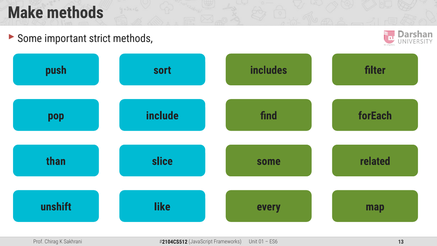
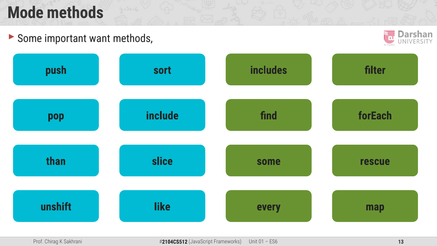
Make: Make -> Mode (25, 13)
strict: strict -> want (100, 38)
related: related -> rescue (375, 161)
